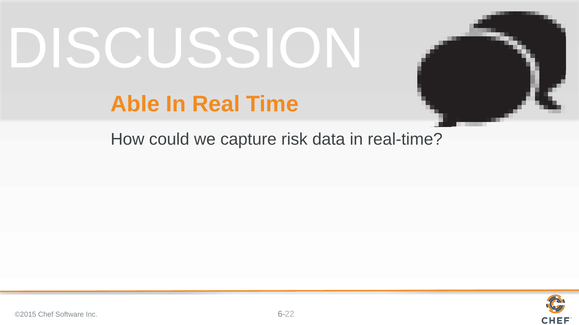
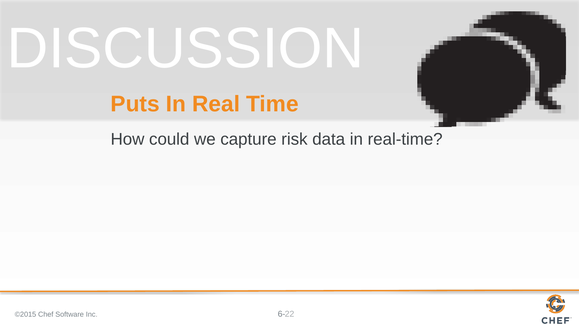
Able: Able -> Puts (135, 104)
